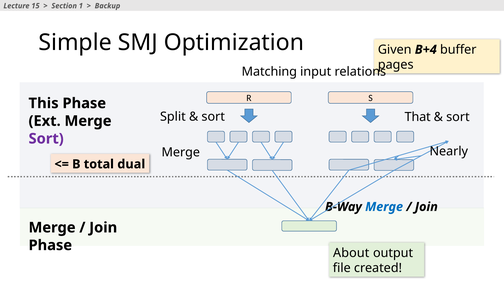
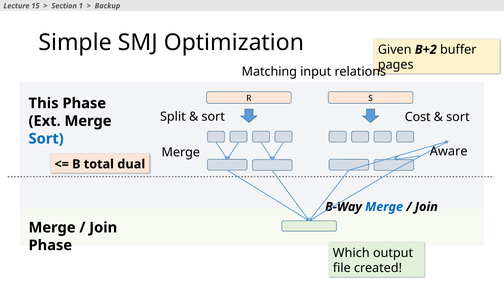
B+4: B+4 -> B+2 (426, 50)
That: That -> Cost (418, 117)
Sort colour: purple -> blue (46, 138)
Nearly: Nearly -> Aware (449, 151)
About: About -> Which (351, 253)
